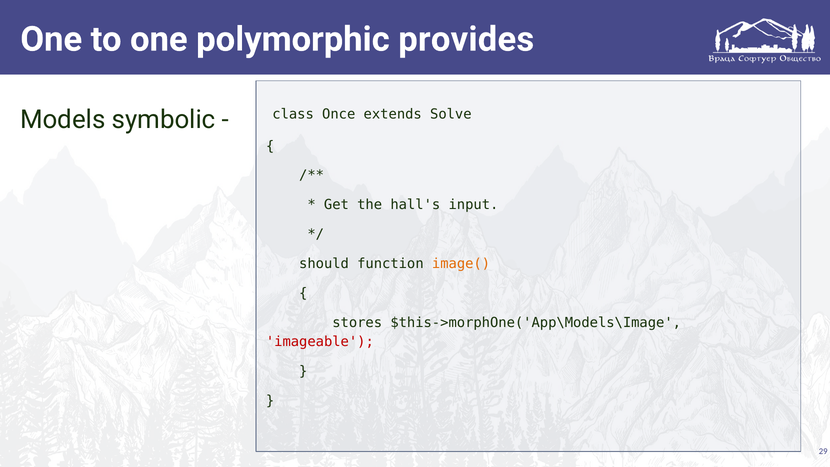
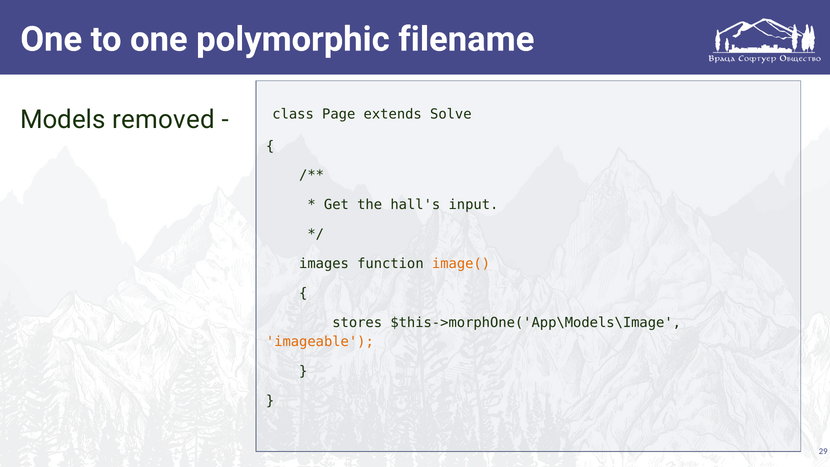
provides: provides -> filename (466, 39)
Once: Once -> Page (339, 114)
symbolic: symbolic -> removed (163, 120)
should: should -> images (324, 264)
imageable colour: red -> orange (320, 342)
